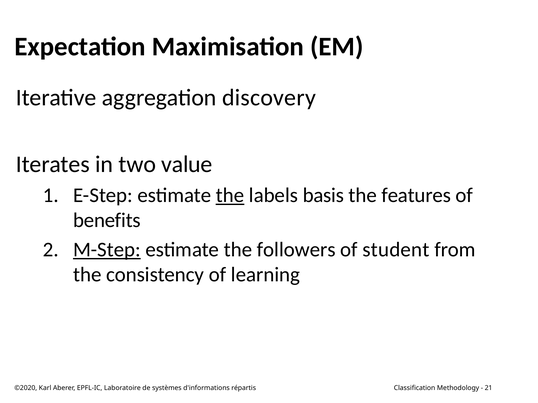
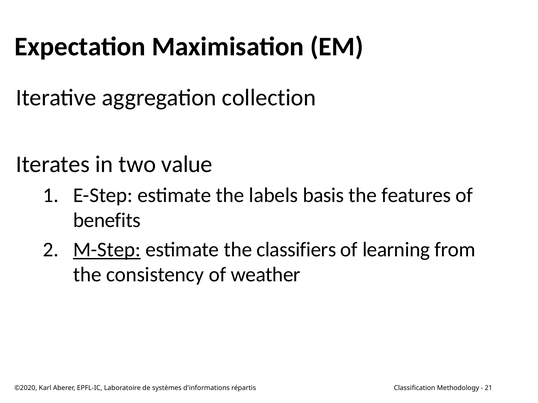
discovery: discovery -> collection (269, 98)
the underline: present -> none (230, 196)
followers: followers -> classifiers (296, 250)
student: student -> learning (396, 250)
learning: learning -> weather (266, 275)
